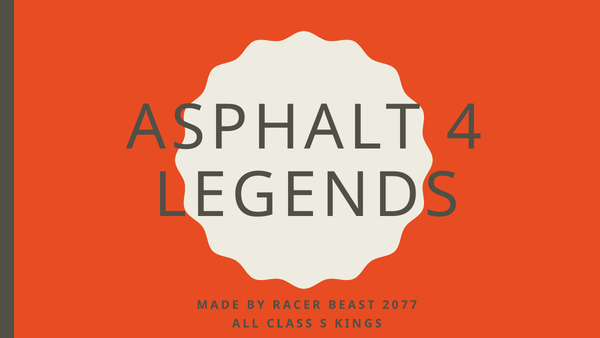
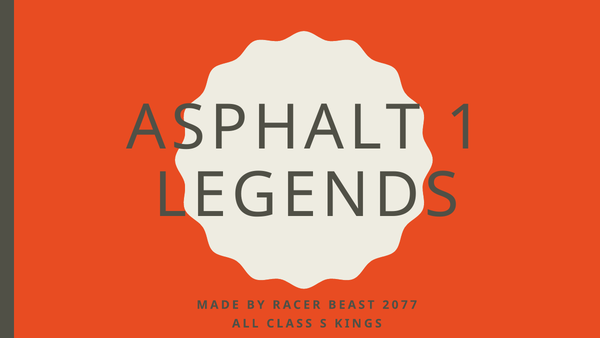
4: 4 -> 1 (464, 128)
